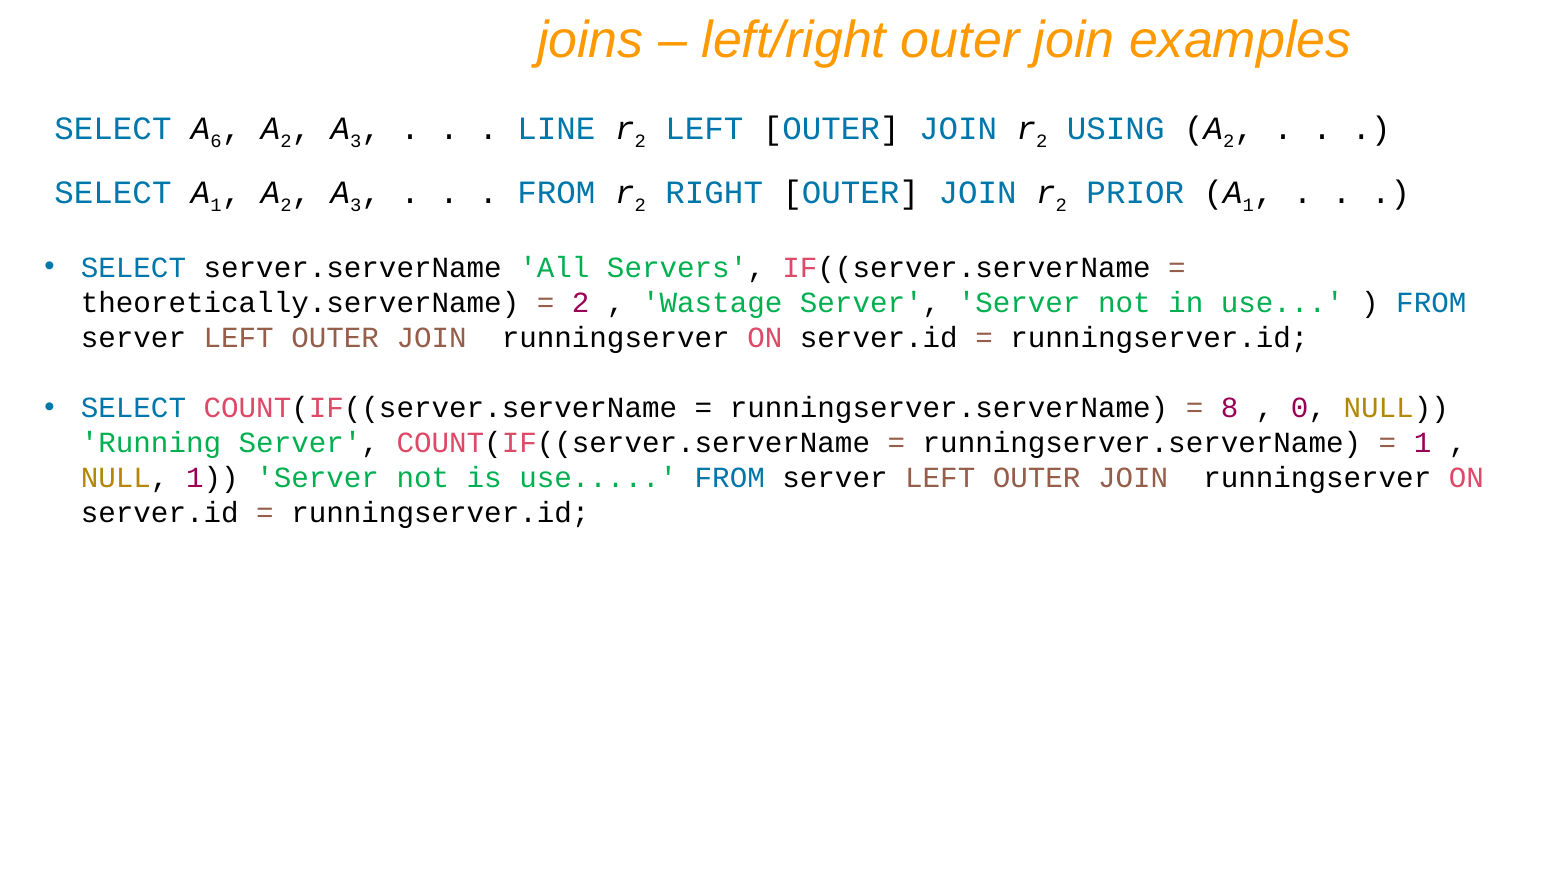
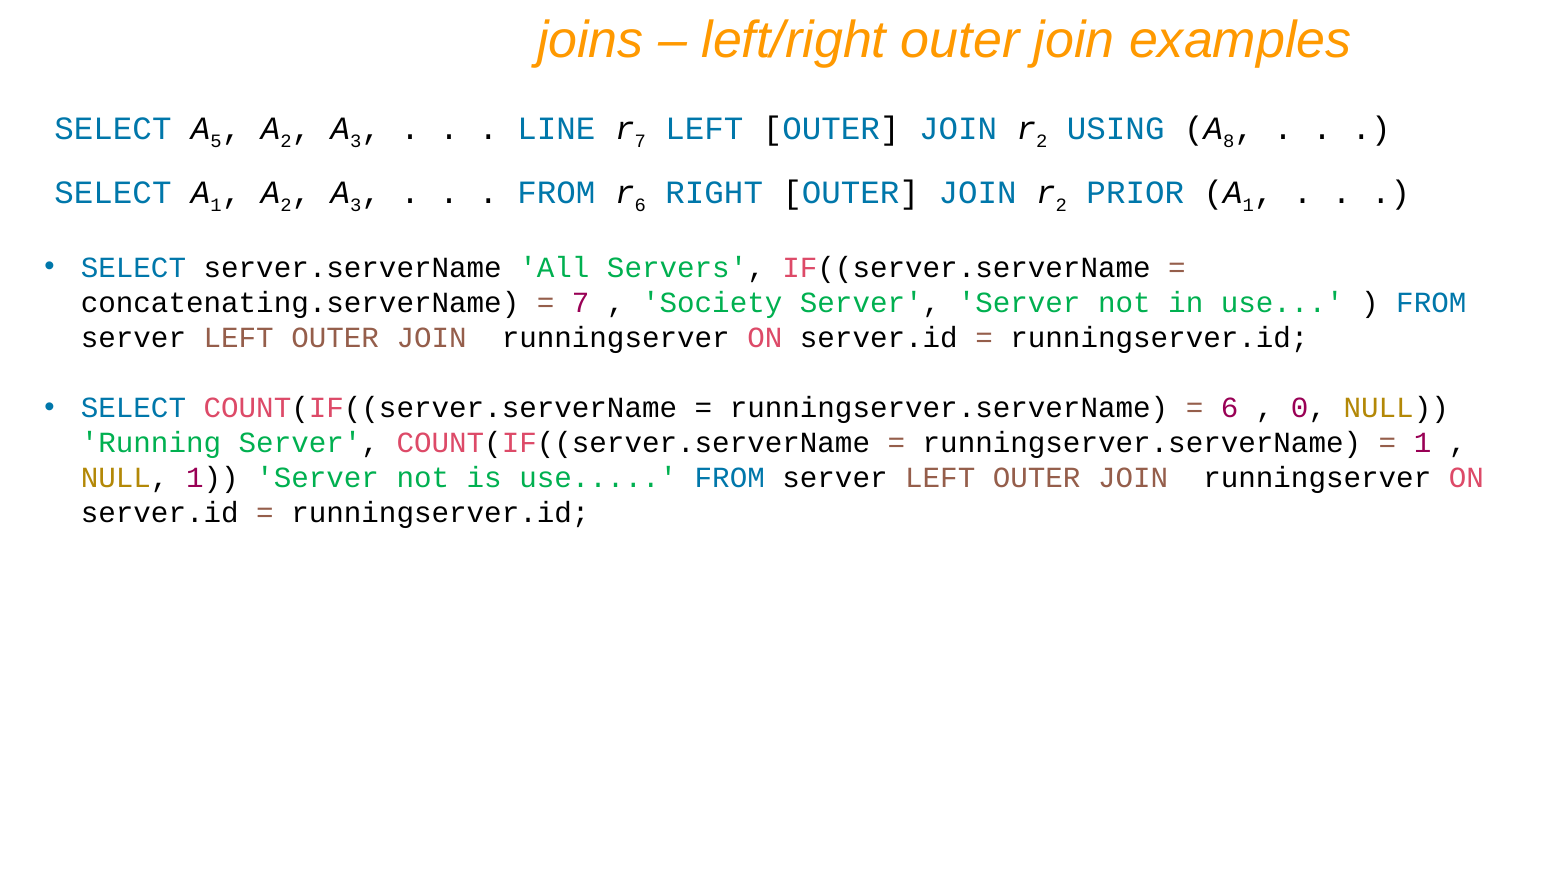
6: 6 -> 5 (216, 141)
2: 2 -> 7 (640, 141)
2: 2 -> 8 (1229, 141)
2: 2 -> 6 (640, 205)
theoretically.serverName: theoretically.serverName -> concatenating.serverName (300, 303)
2: 2 -> 7 (581, 303)
Wastage: Wastage -> Society (712, 303)
8: 8 -> 6 (1230, 408)
